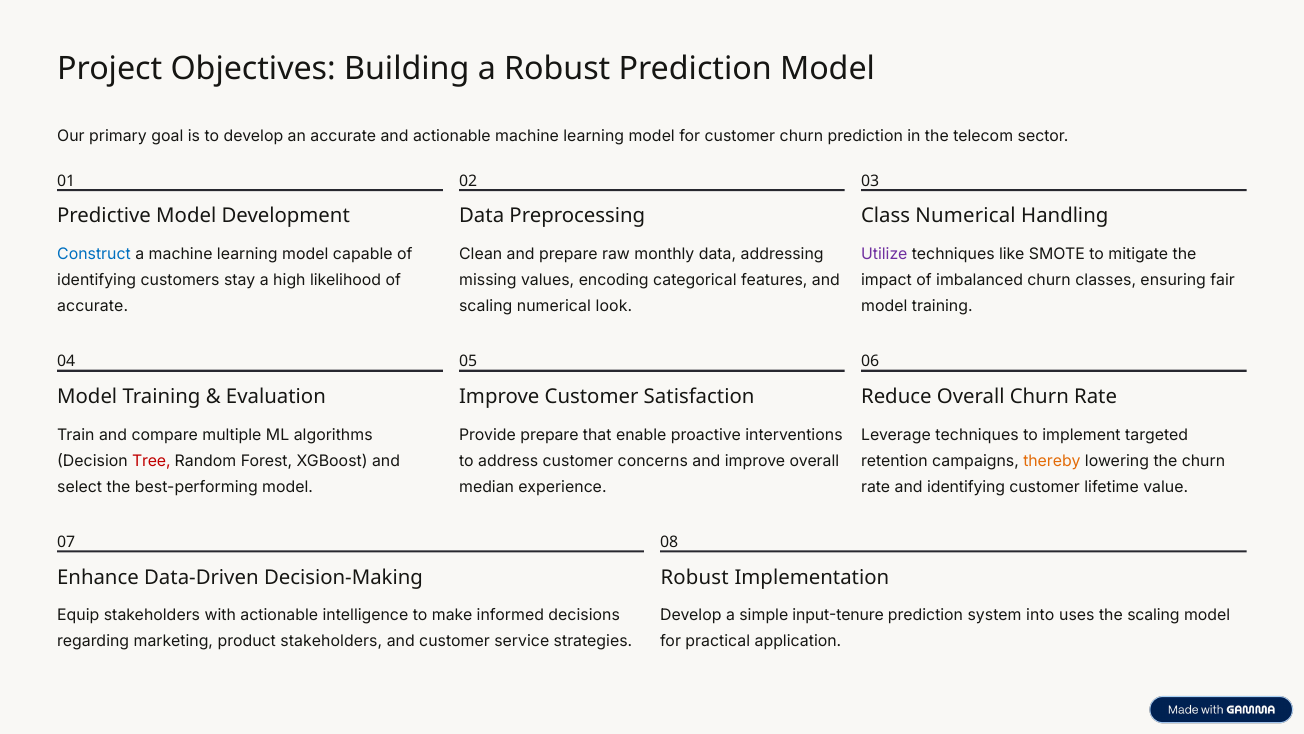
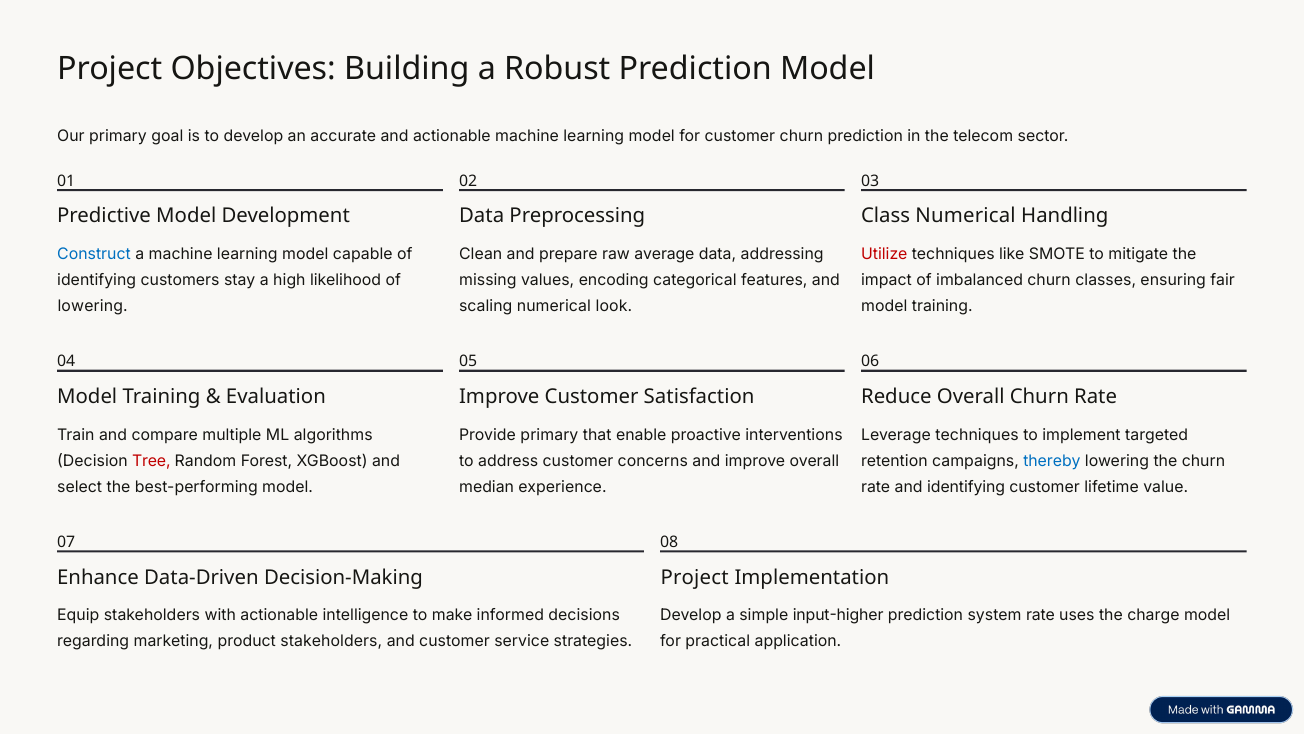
monthly: monthly -> average (664, 254)
Utilize colour: purple -> red (884, 254)
accurate: accurate -> lowering (93, 306)
Provide prepare: prepare -> primary (549, 435)
thereby colour: orange -> blue (1052, 461)
Robust: Robust -> Project (695, 577)
input-tenure: input-tenure -> input-higher (838, 615)
system into: into -> rate (1040, 615)
the scaling: scaling -> charge (1153, 615)
